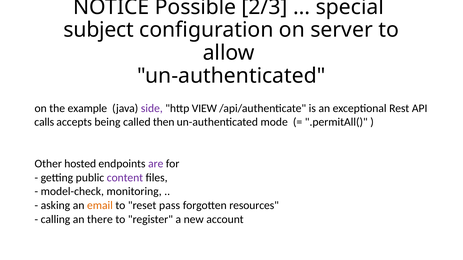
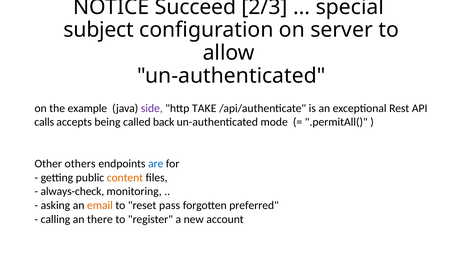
Possible: Possible -> Succeed (196, 7)
VIEW: VIEW -> TAKE (204, 108)
then: then -> back (164, 122)
hosted: hosted -> others (80, 164)
are colour: purple -> blue (156, 164)
content colour: purple -> orange (125, 178)
model-check: model-check -> always-check (72, 192)
resources: resources -> preferred (254, 206)
